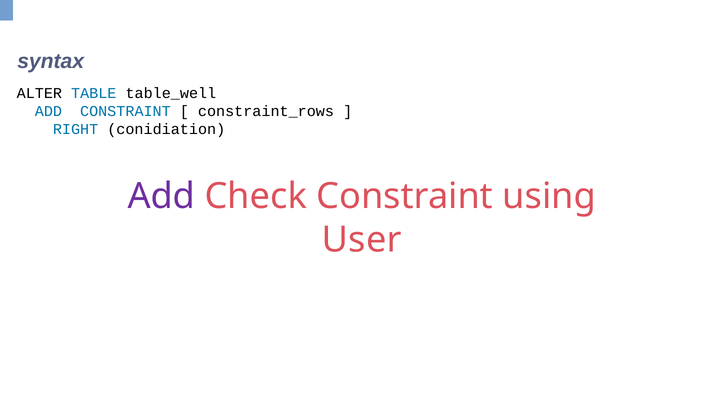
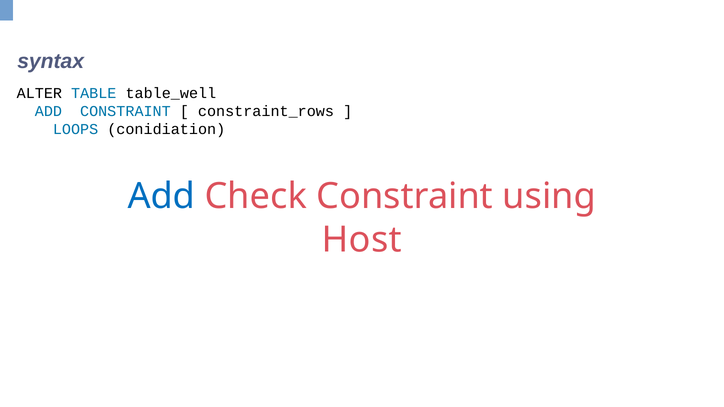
RIGHT: RIGHT -> LOOPS (76, 129)
Add colour: purple -> blue (161, 196)
User: User -> Host (362, 240)
